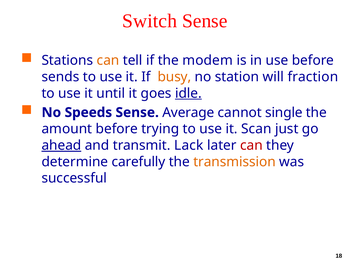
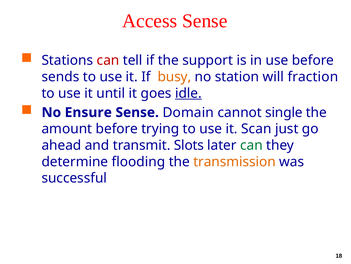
Switch: Switch -> Access (150, 21)
can colour: orange -> red (108, 60)
modem: modem -> support (208, 60)
Speeds: Speeds -> Ensure (88, 112)
Average: Average -> Domain (188, 112)
ahead underline: present -> none (61, 145)
Lack: Lack -> Slots (189, 145)
can colour: red -> green (251, 145)
carefully: carefully -> flooding (138, 161)
